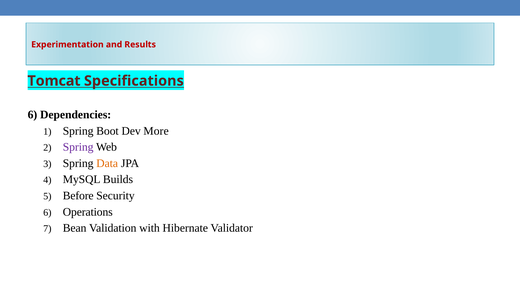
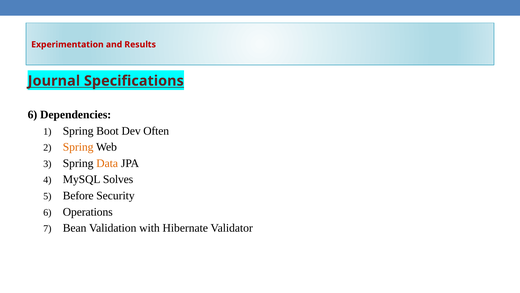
Tomcat: Tomcat -> Journal (54, 81)
More: More -> Often (156, 131)
Spring colour: purple -> orange (78, 147)
Builds: Builds -> Solves (118, 179)
